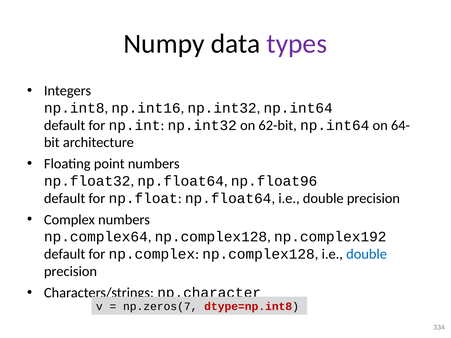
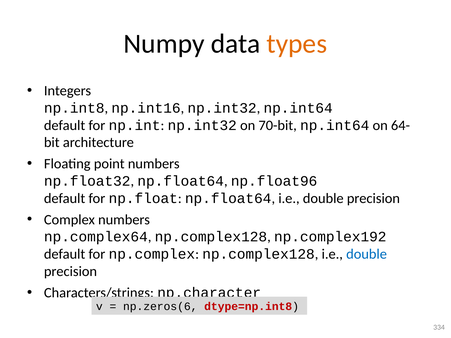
types colour: purple -> orange (297, 44)
62-bit: 62-bit -> 70-bit (278, 125)
np.zeros(7: np.zeros(7 -> np.zeros(6 (160, 307)
